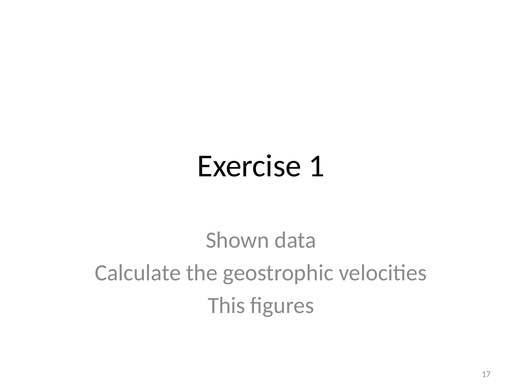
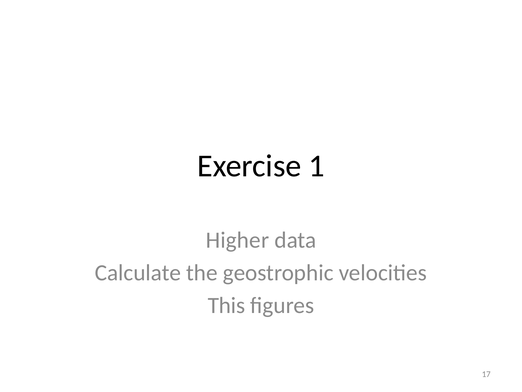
Shown: Shown -> Higher (237, 240)
